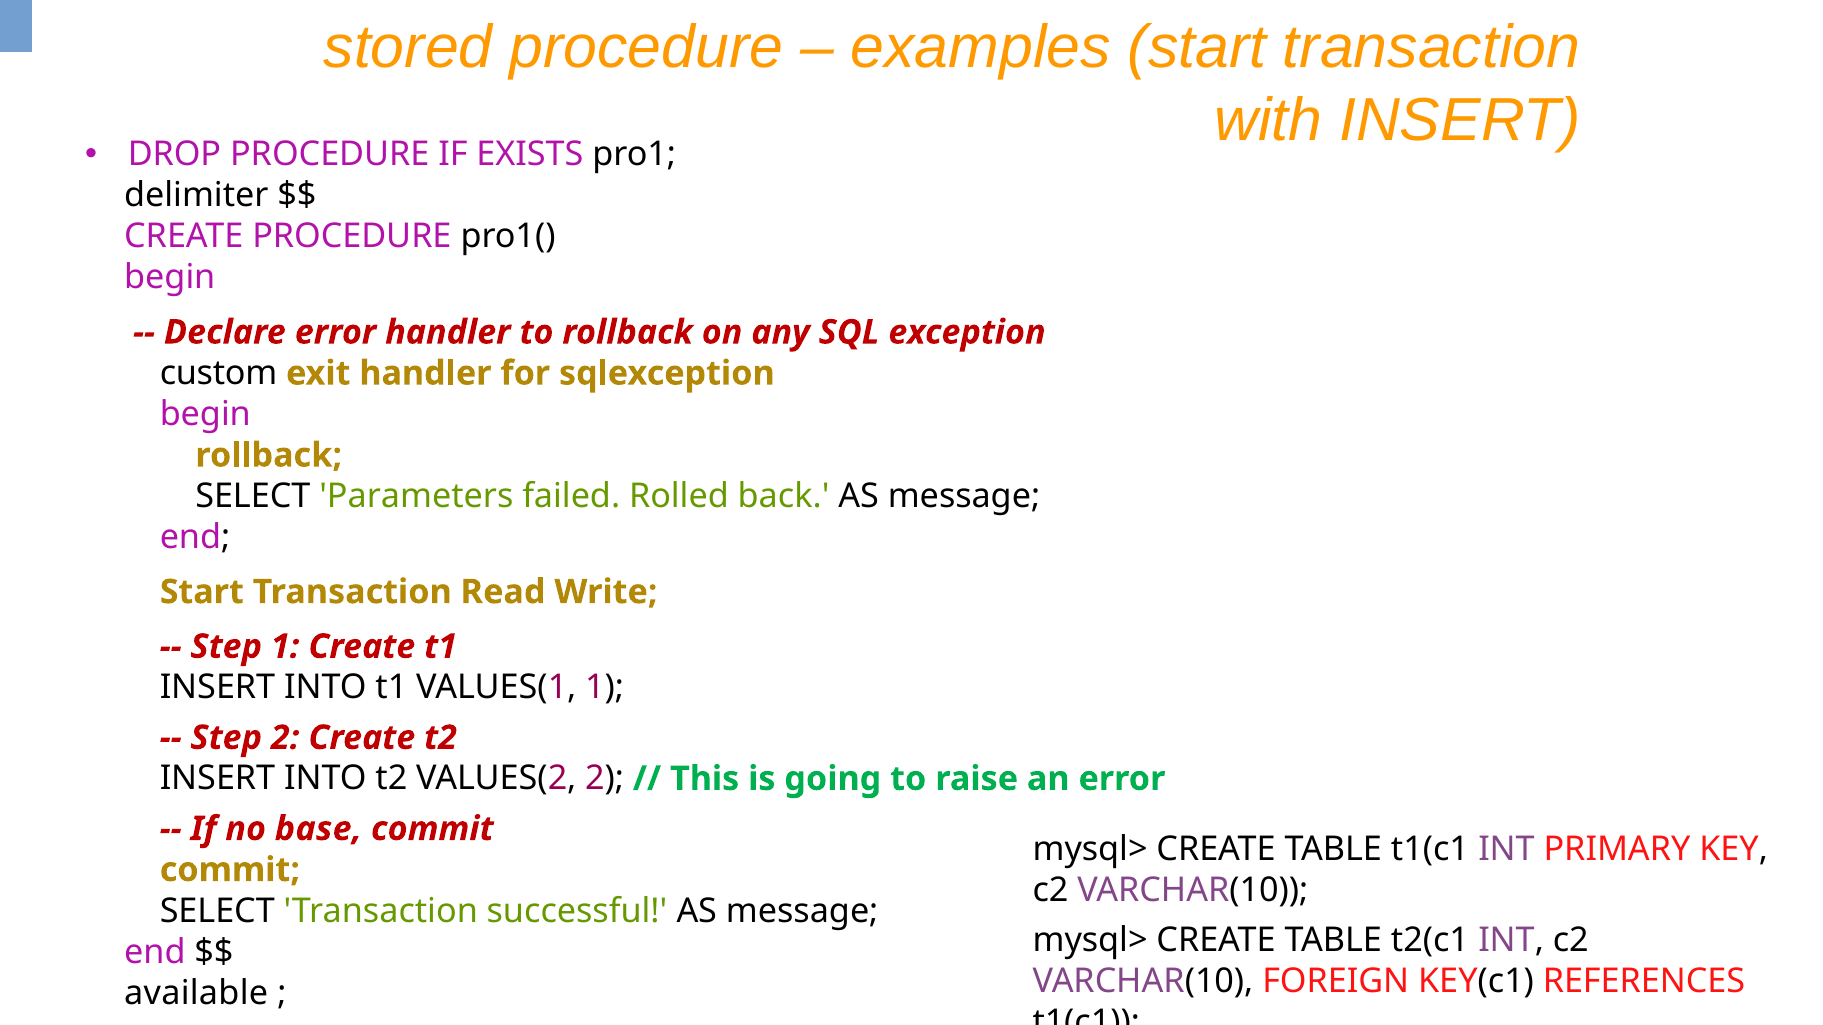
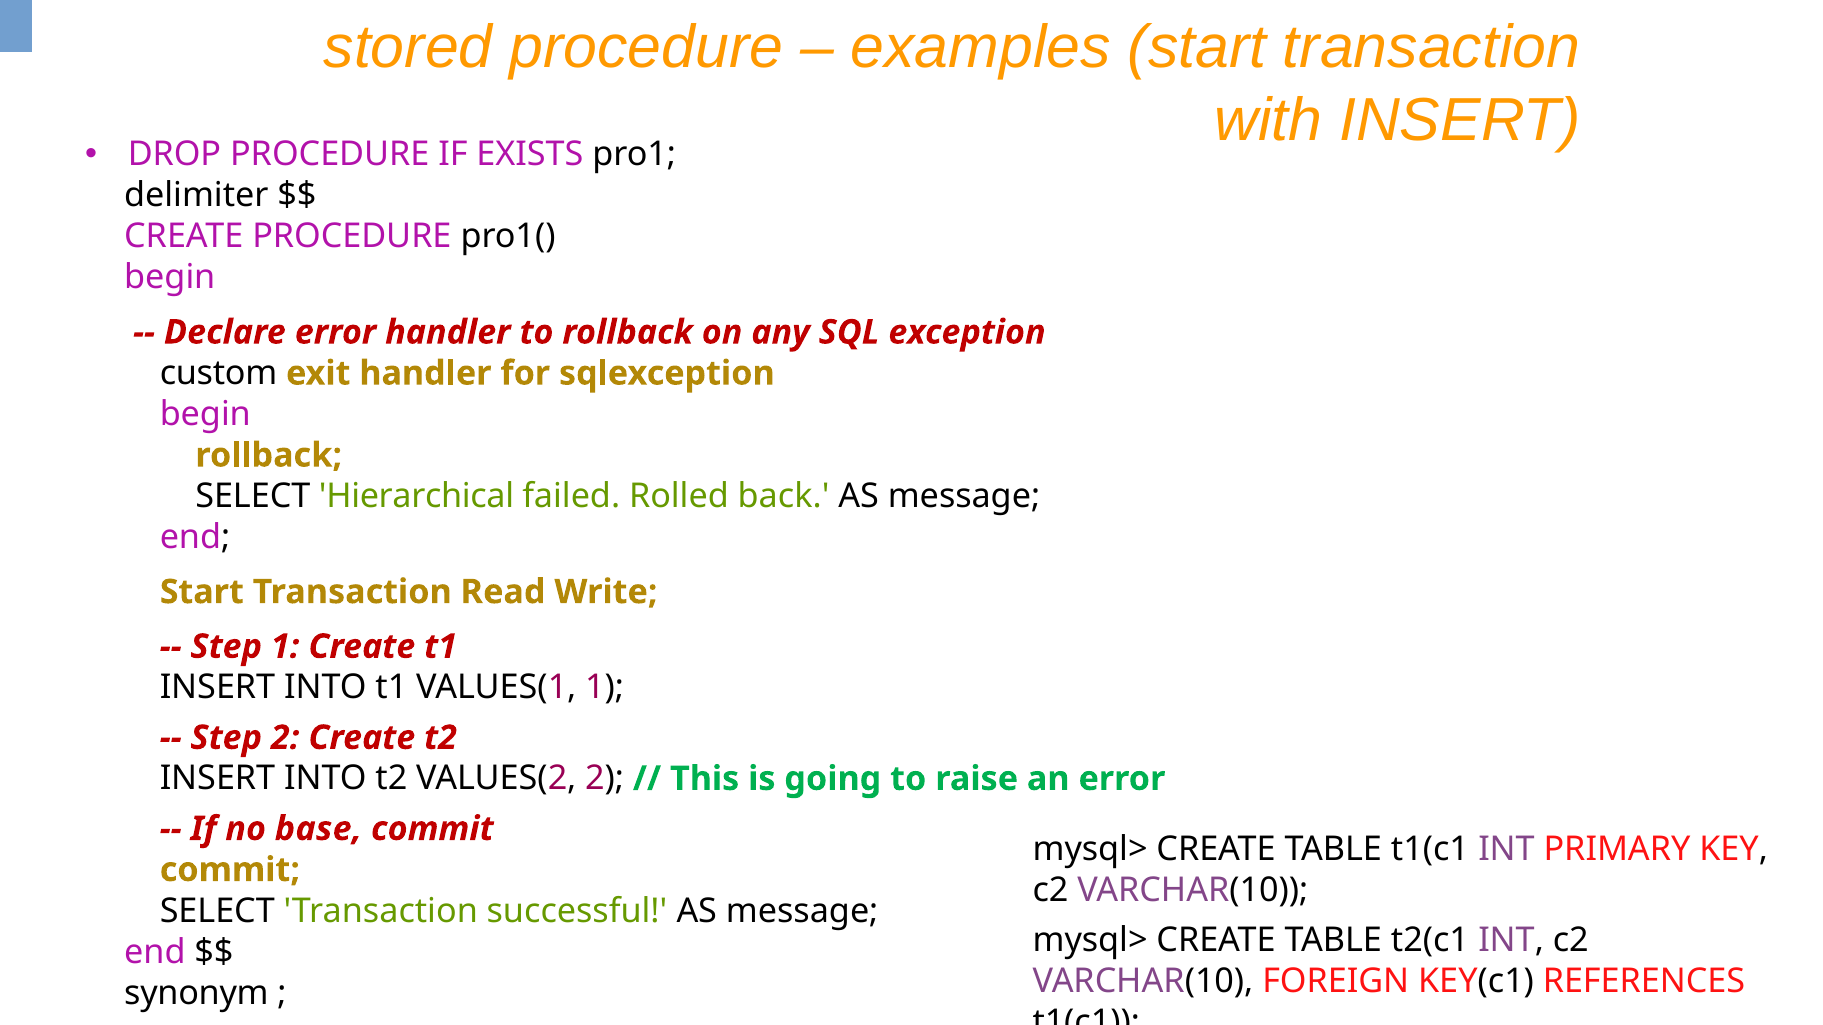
Parameters: Parameters -> Hierarchical (417, 496)
available: available -> synonym (196, 993)
